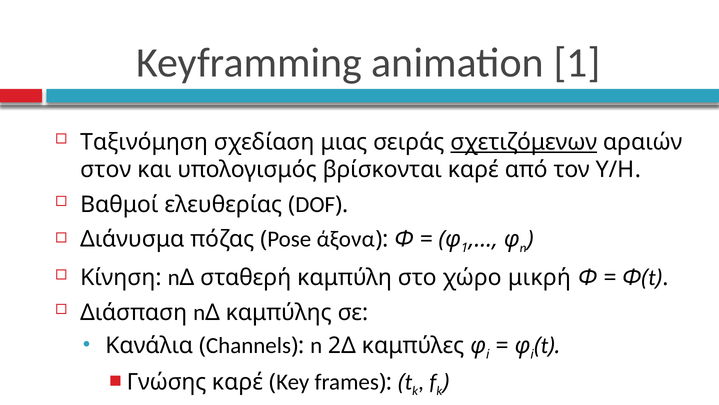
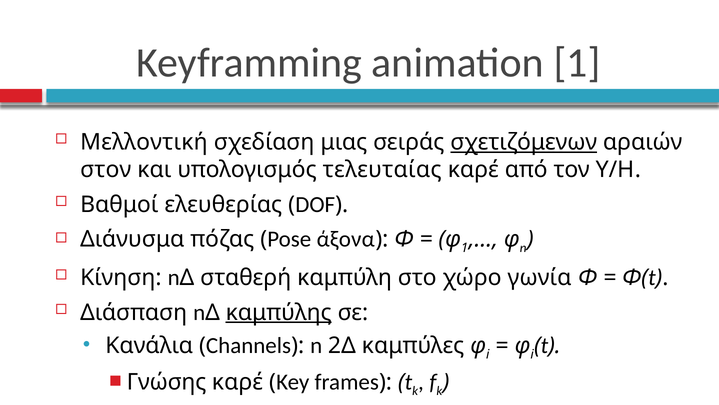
Ταξινόμηση: Ταξινόμηση -> Μελλοντική (144, 142)
βρίσκονται: βρίσκονται -> τελευταίας (382, 170)
μικρή: μικρή -> γωνία (540, 277)
καμπύλης underline: none -> present (279, 312)
